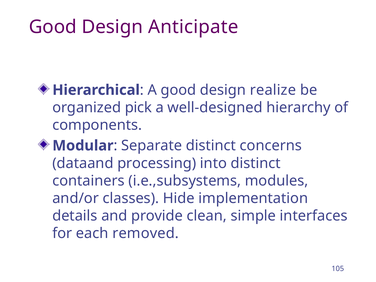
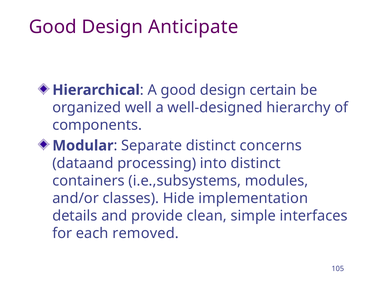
realize: realize -> certain (273, 90)
pick: pick -> well (138, 108)
